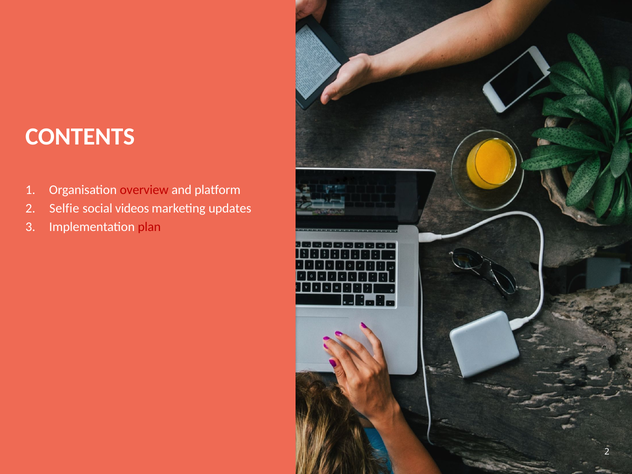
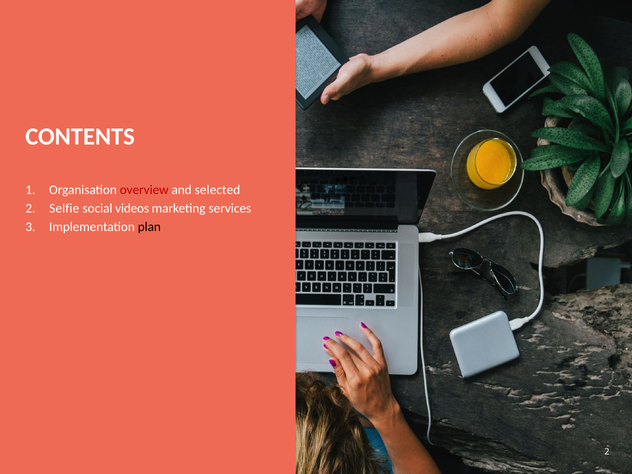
platform: platform -> selected (217, 190)
updates: updates -> services (230, 208)
plan colour: red -> black (149, 227)
